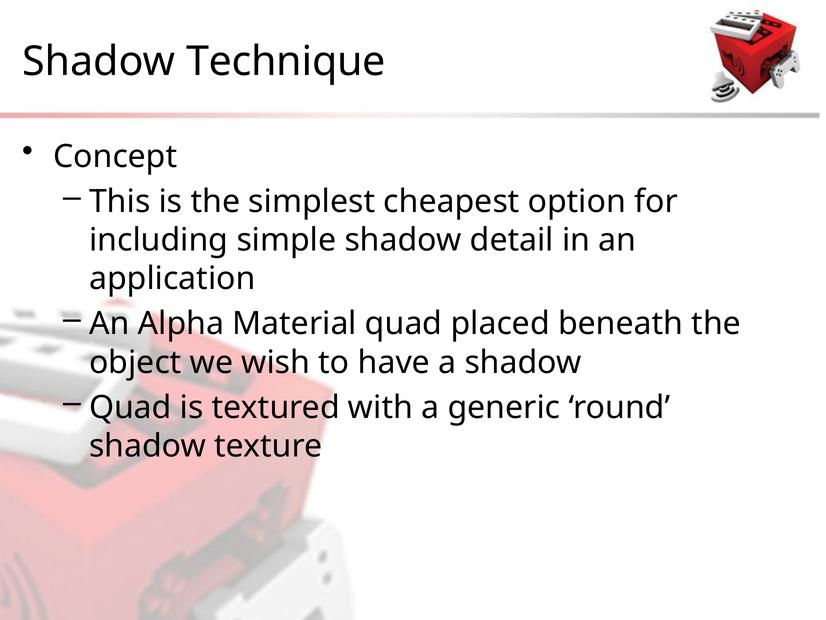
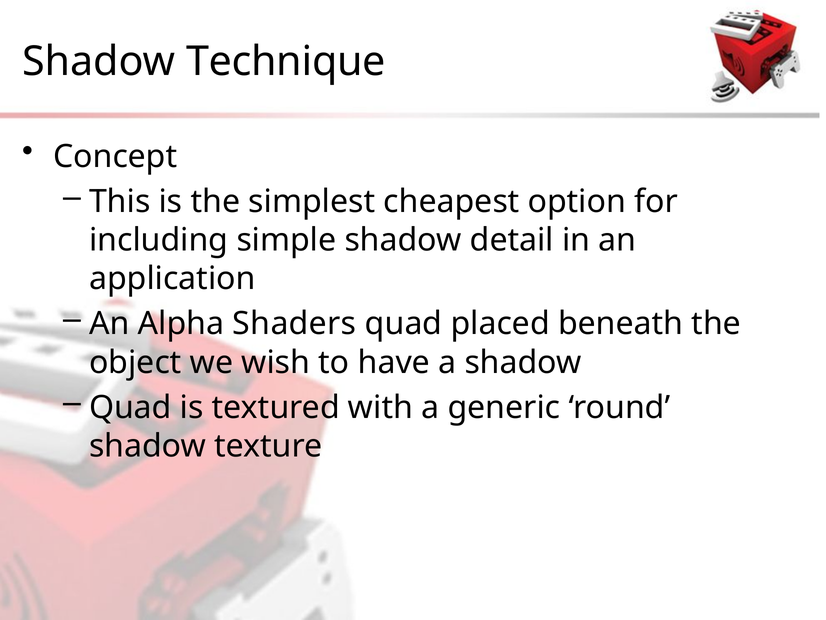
Material: Material -> Shaders (294, 324)
